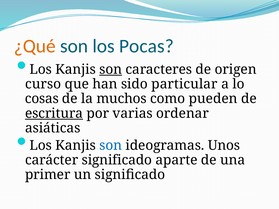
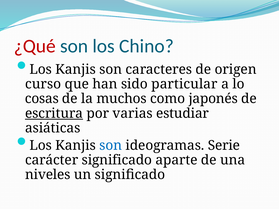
¿Qué colour: orange -> red (35, 46)
Pocas: Pocas -> Chino (146, 46)
son underline: present -> none (111, 70)
pueden: pueden -> japonés (213, 99)
ordenar: ordenar -> estudiar (183, 113)
Unos: Unos -> Serie (224, 146)
primer: primer -> niveles (48, 175)
